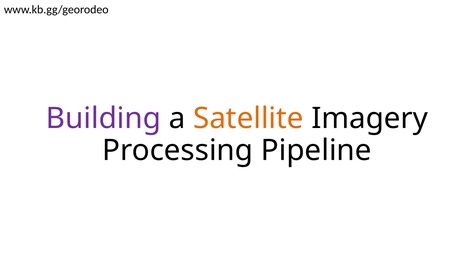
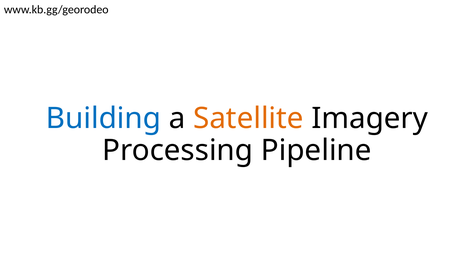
Building colour: purple -> blue (103, 119)
